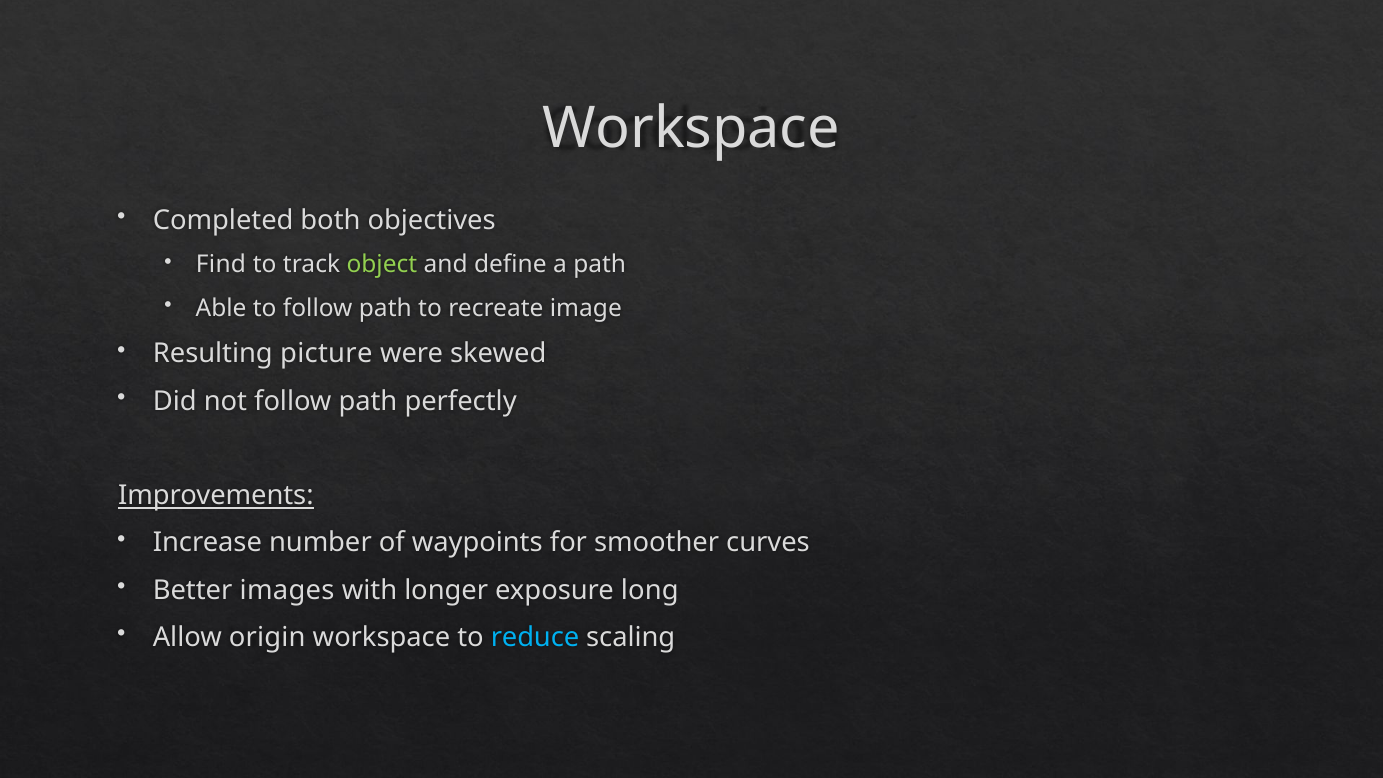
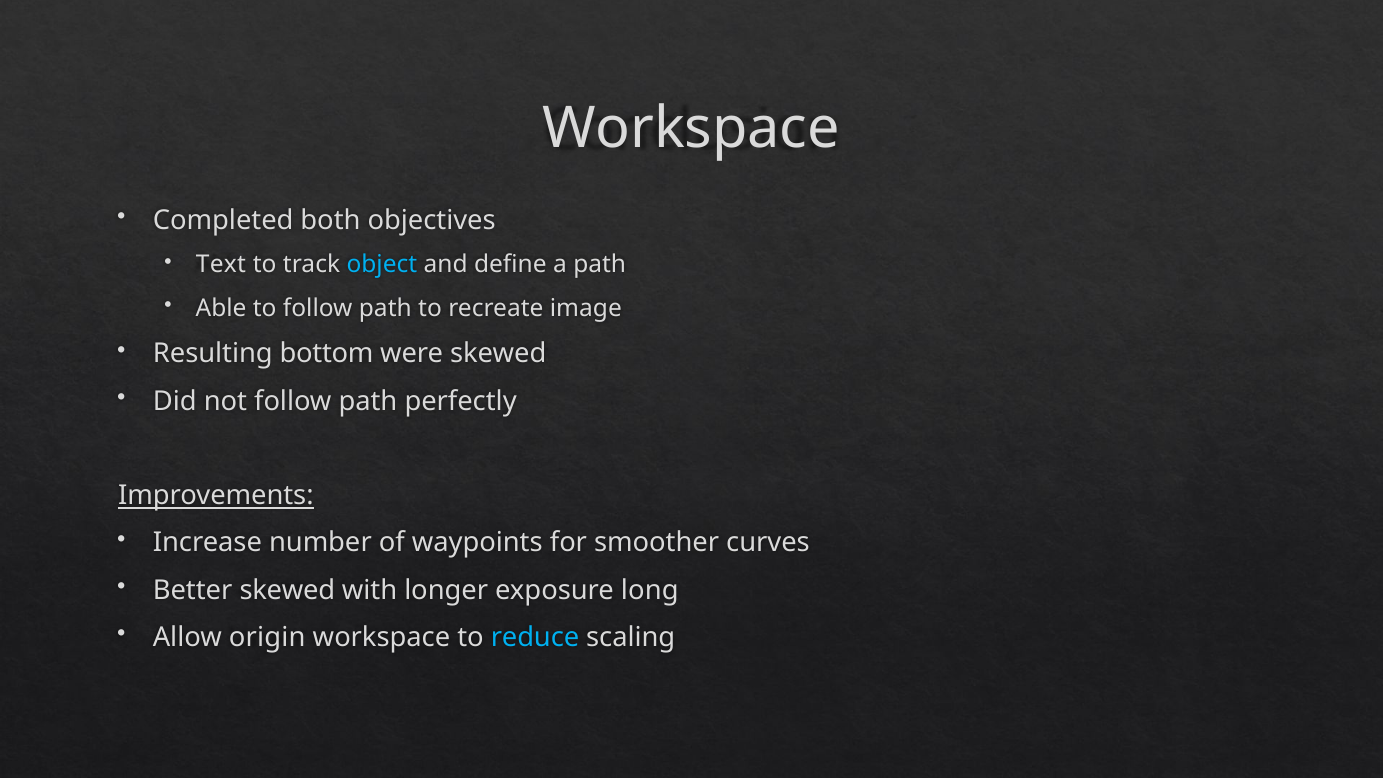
Find: Find -> Text (221, 265)
object colour: light green -> light blue (382, 265)
picture: picture -> bottom (327, 354)
Better images: images -> skewed (287, 590)
